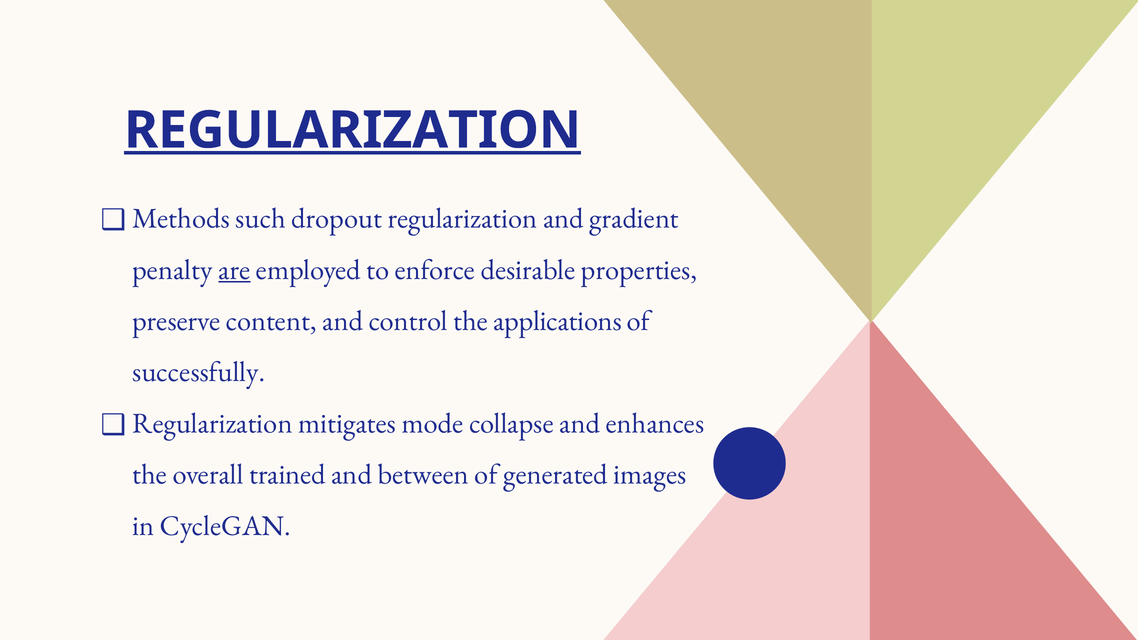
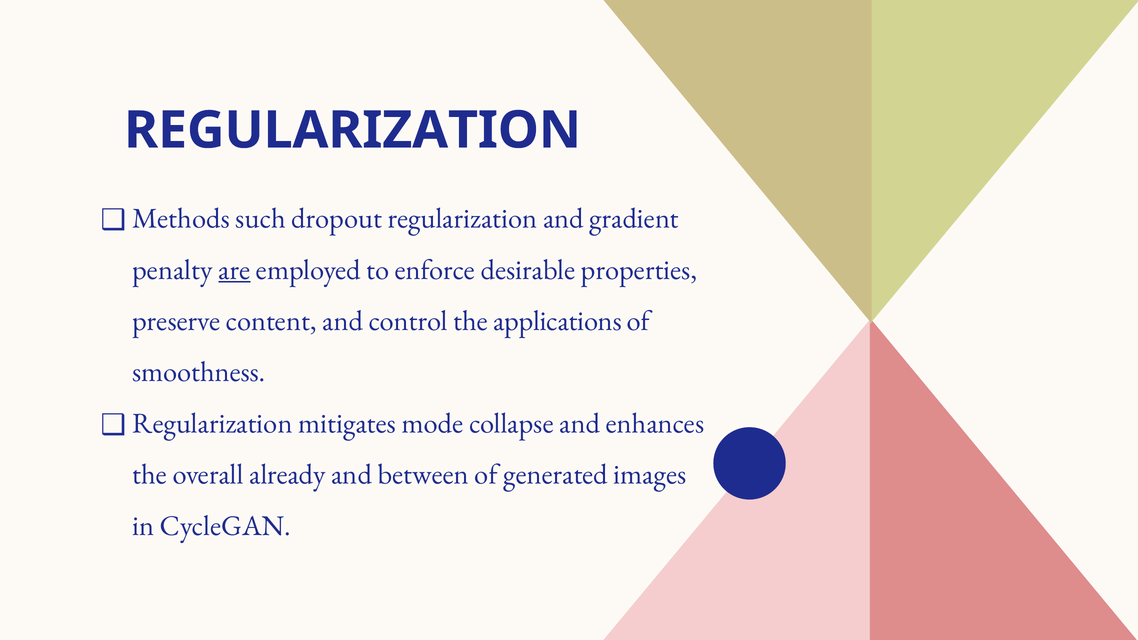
REGULARIZATION underline: present -> none (353, 130)
successfully: successfully -> smoothness (199, 372)
trained: trained -> already (287, 475)
